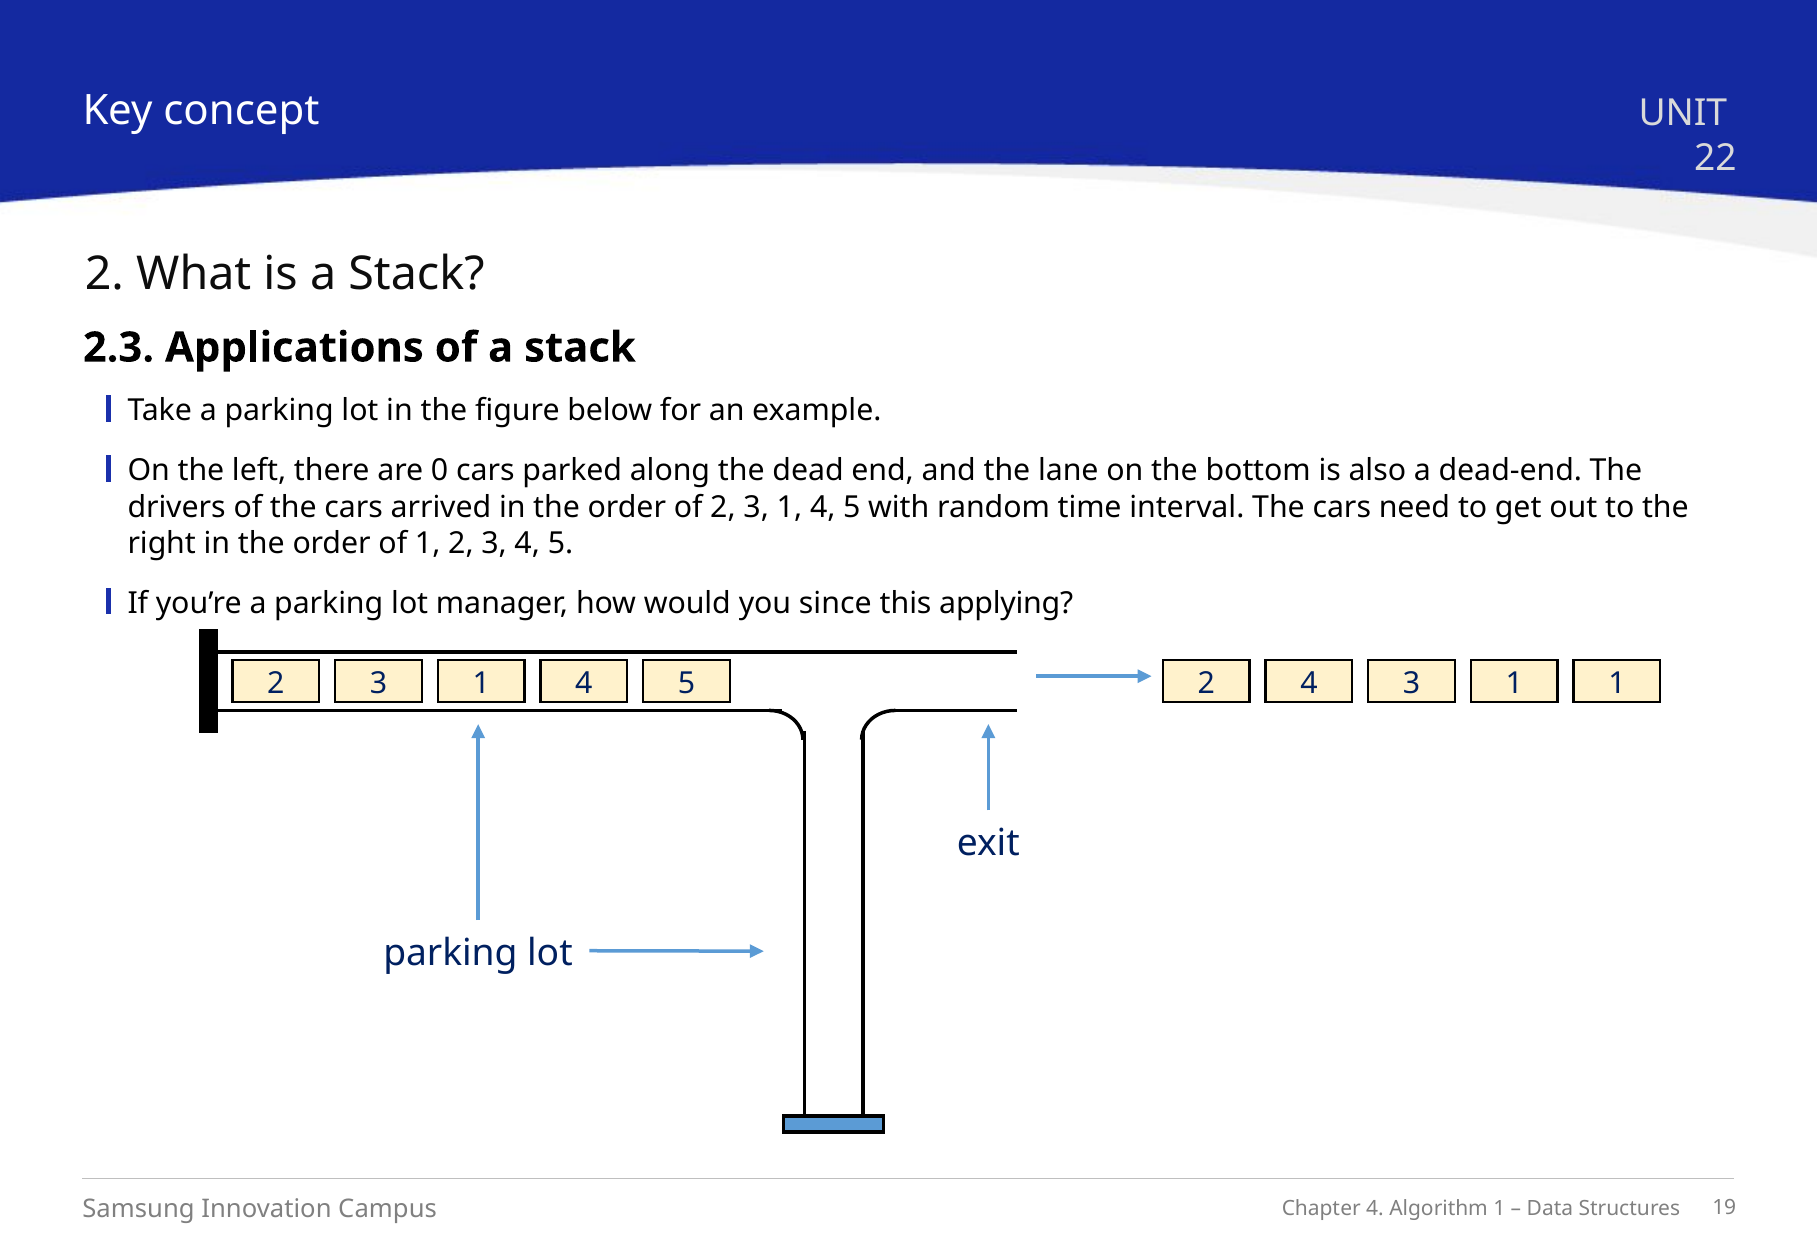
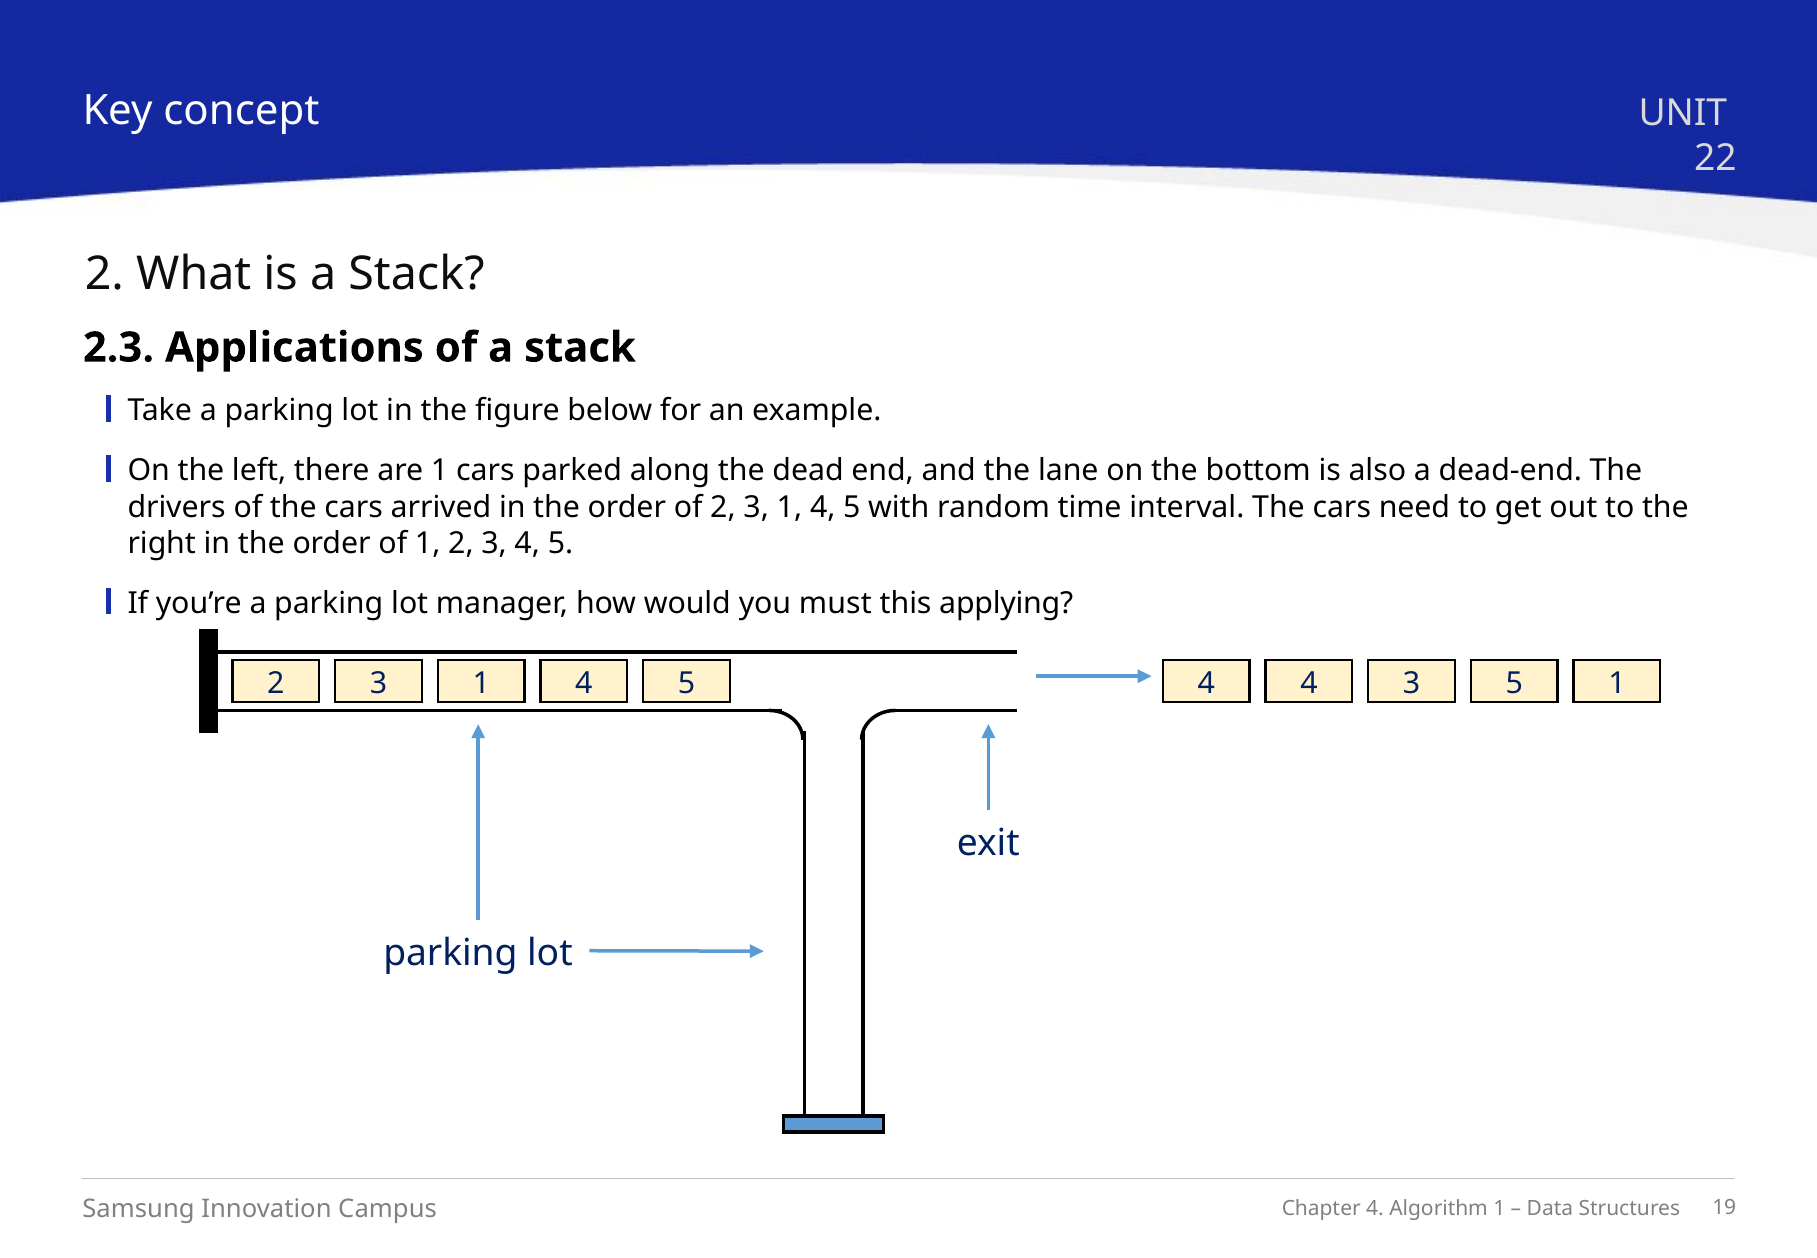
are 0: 0 -> 1 (440, 471)
since: since -> must (835, 603)
5 2: 2 -> 4 (1206, 683)
4 3 1: 1 -> 5 (1514, 683)
